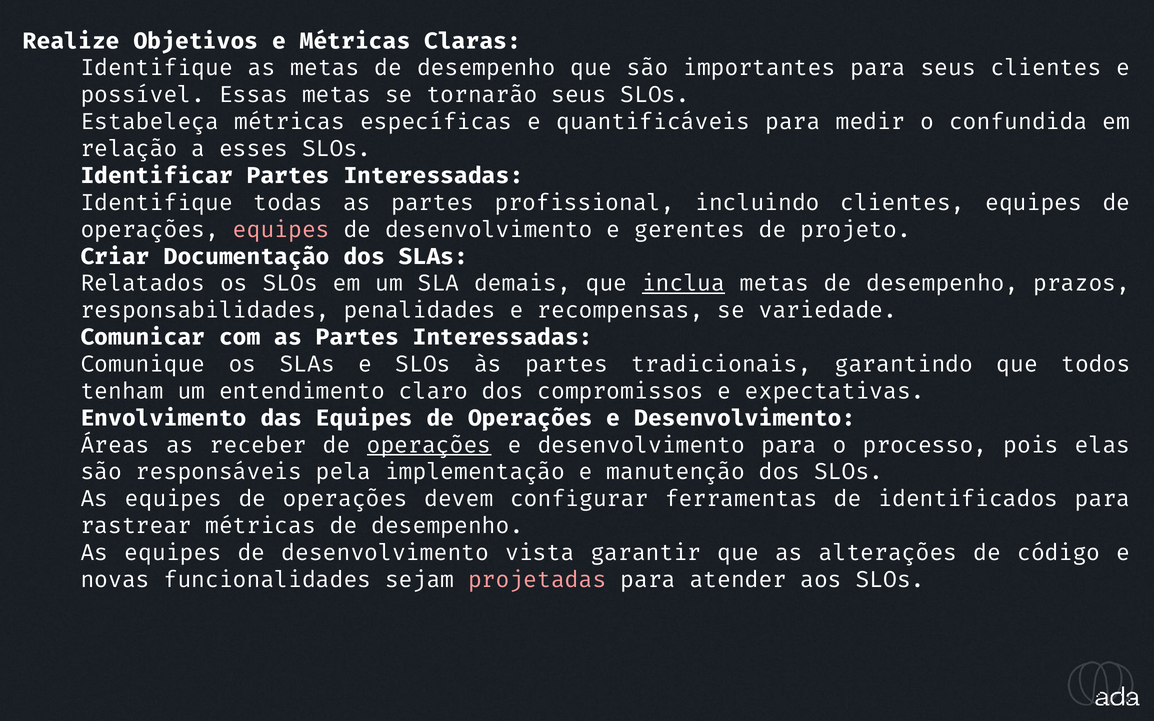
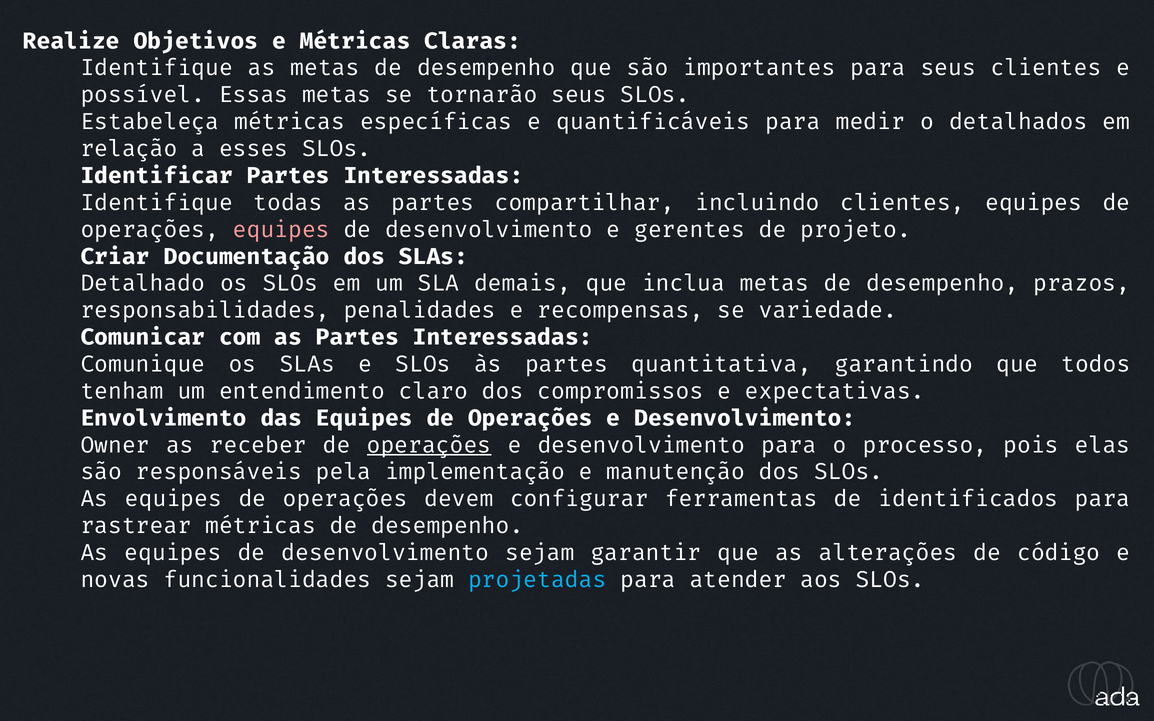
confundida: confundida -> detalhados (1018, 122)
profissional: profissional -> compartilhar (585, 203)
Relatados: Relatados -> Detalhado (143, 284)
inclua underline: present -> none (684, 284)
tradicionais: tradicionais -> quantitativa (721, 364)
Áreas: Áreas -> Owner (115, 445)
desenvolvimento vista: vista -> sejam (540, 553)
projetadas colour: pink -> light blue (537, 580)
